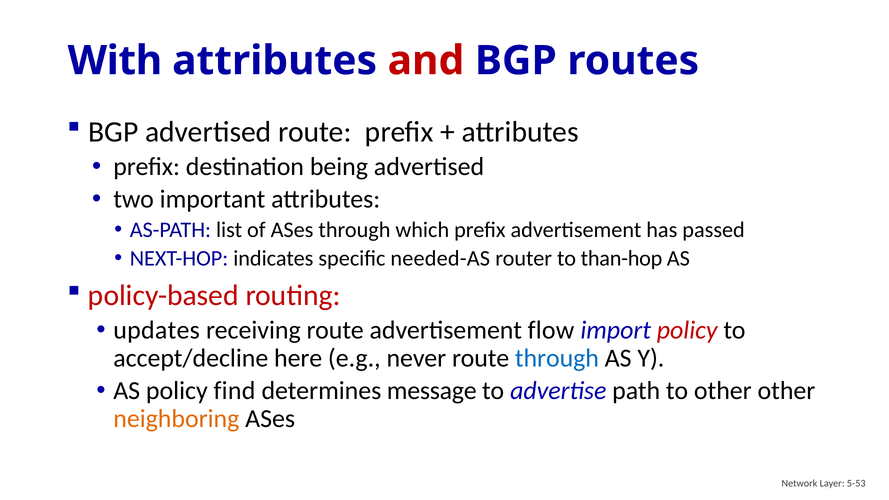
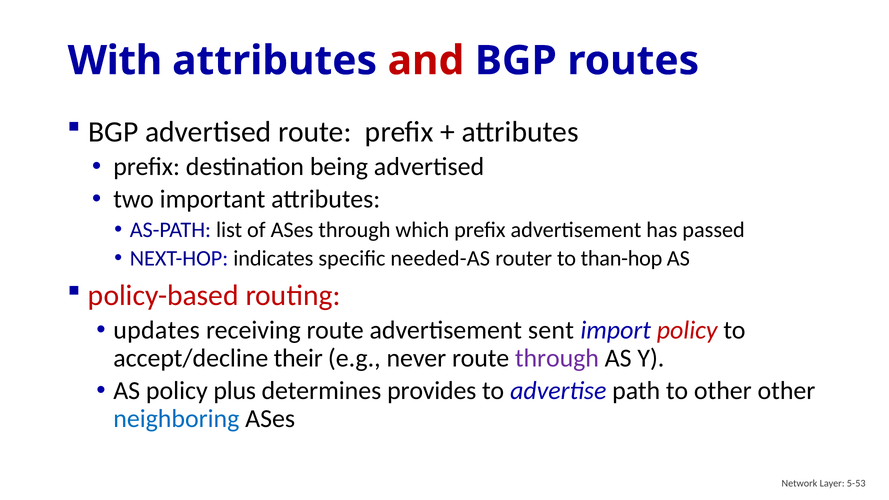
flow: flow -> sent (551, 330)
here: here -> their (298, 358)
through colour: blue -> purple (557, 358)
find: find -> plus (235, 391)
message: message -> provides (432, 391)
neighboring colour: orange -> blue (176, 419)
